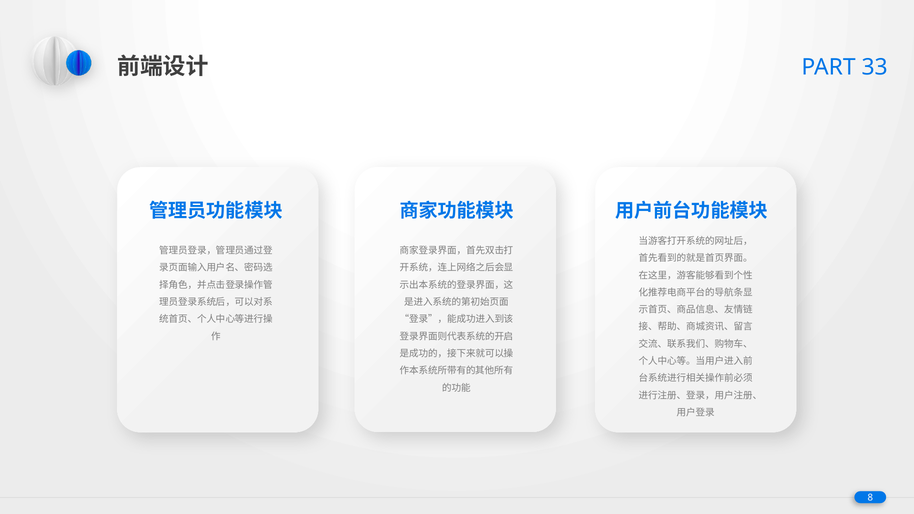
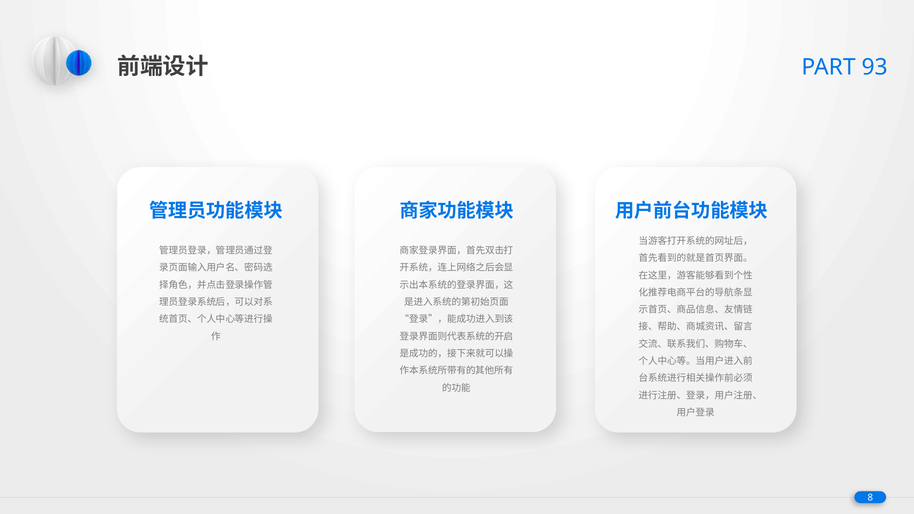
33: 33 -> 93 (875, 67)
